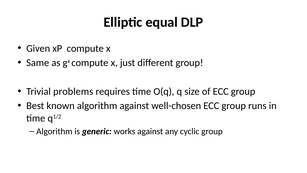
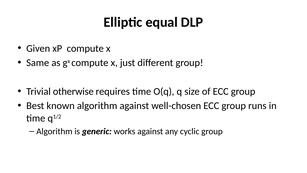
problems: problems -> otherwise (73, 91)
